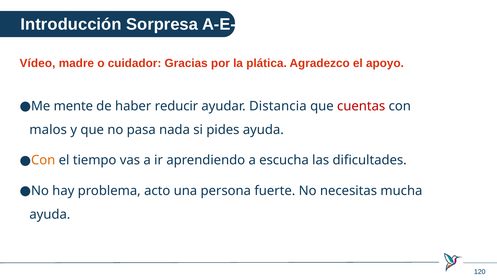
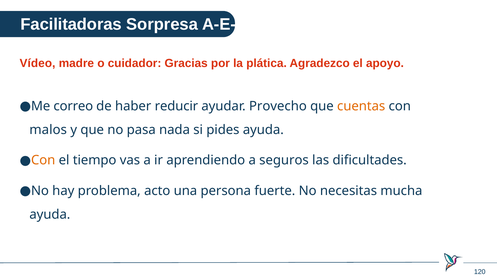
Introducción: Introducción -> Facilitadoras (71, 24)
mente: mente -> correo (73, 106)
Distancia: Distancia -> Provecho (278, 106)
cuentas colour: red -> orange (361, 106)
escucha: escucha -> seguros (284, 160)
